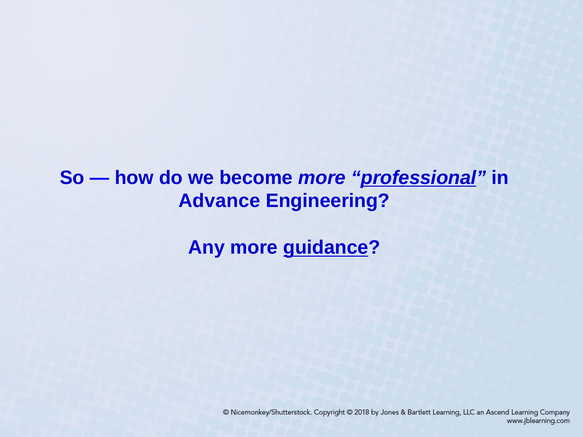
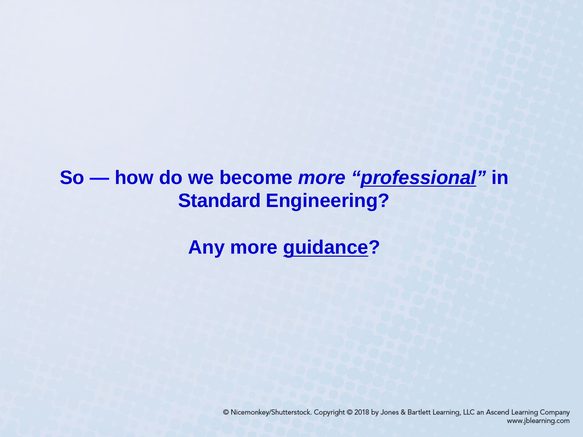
Advance: Advance -> Standard (220, 201)
